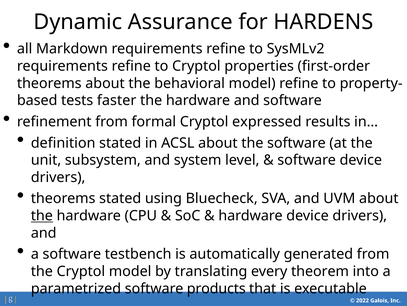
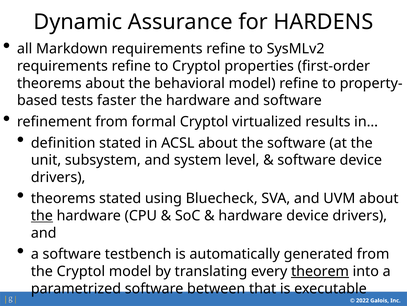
expressed: expressed -> virtualized (267, 121)
theorem underline: none -> present (320, 271)
products: products -> between (216, 288)
